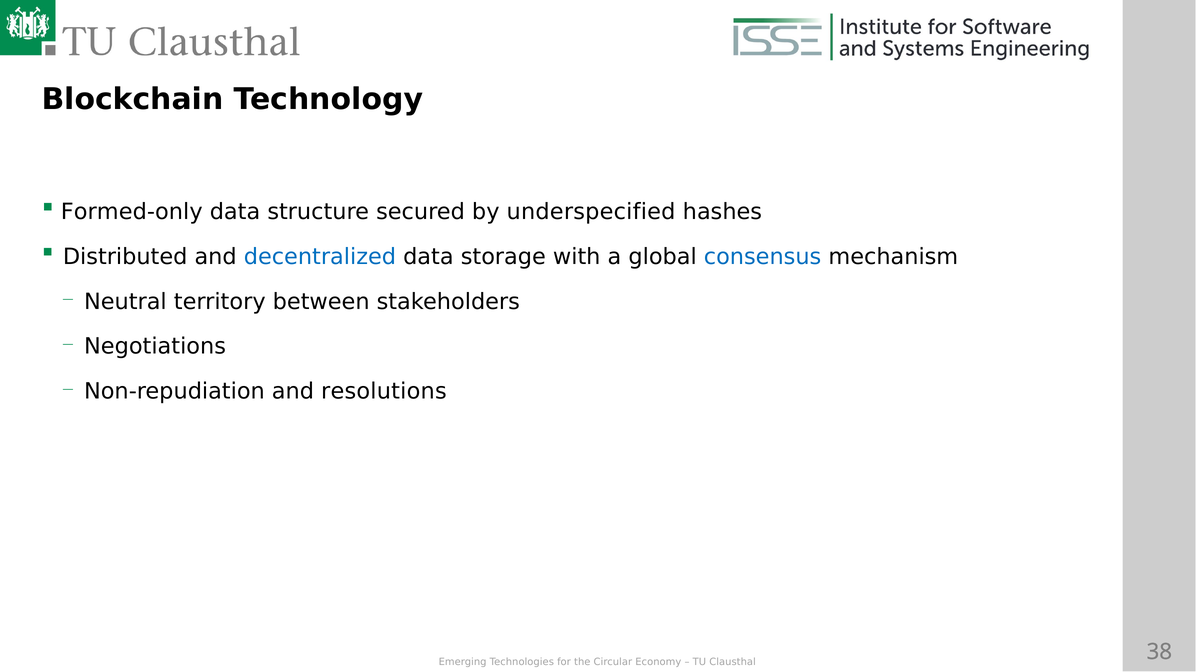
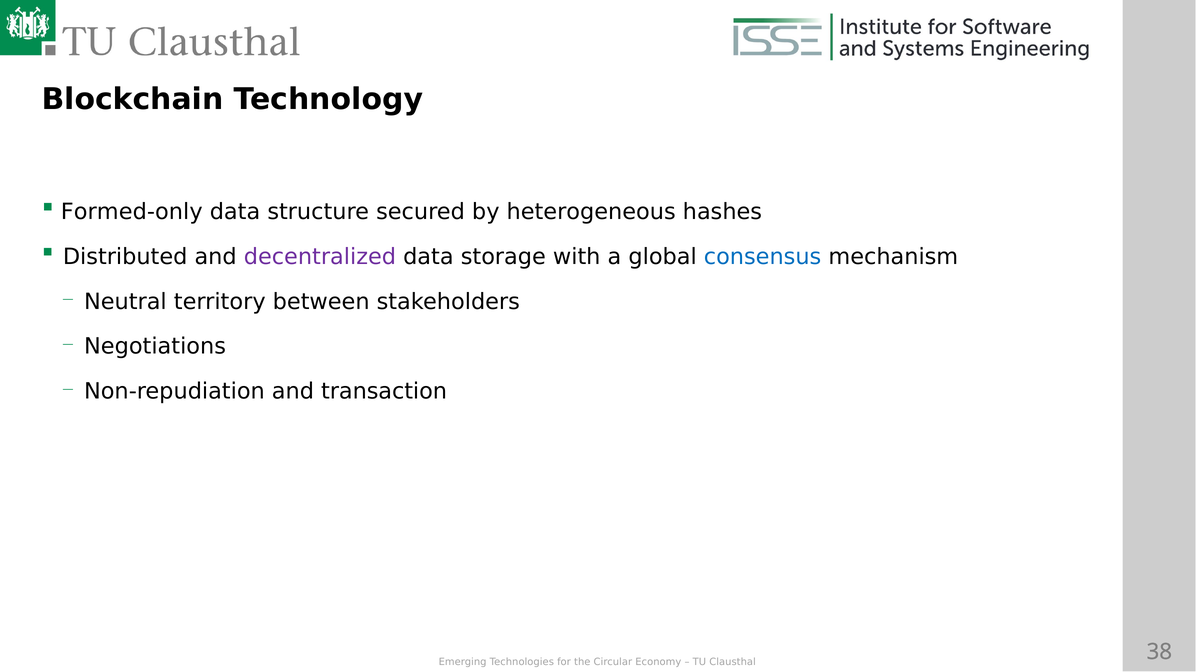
underspecified: underspecified -> heterogeneous (591, 212)
decentralized colour: blue -> purple (320, 257)
resolutions: resolutions -> transaction (384, 392)
